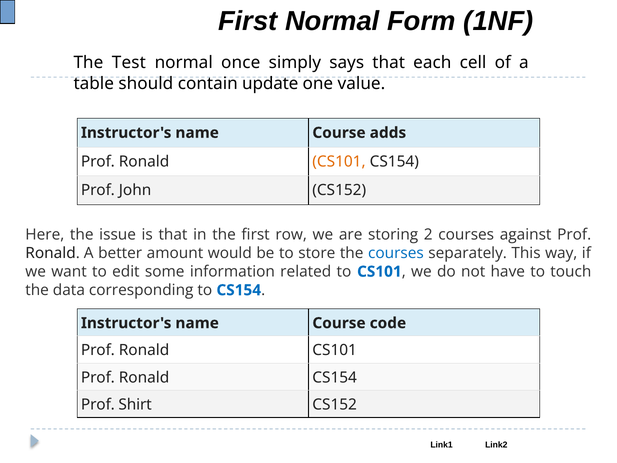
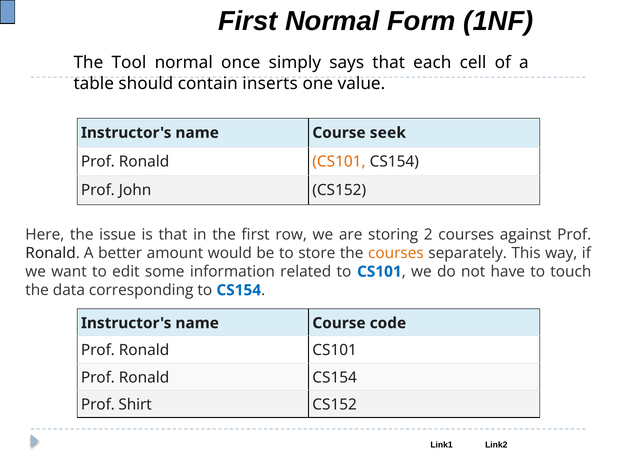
Test: Test -> Tool (129, 63)
update: update -> inserts (270, 83)
adds: adds -> seek (388, 133)
courses colour: blue -> orange (396, 253)
